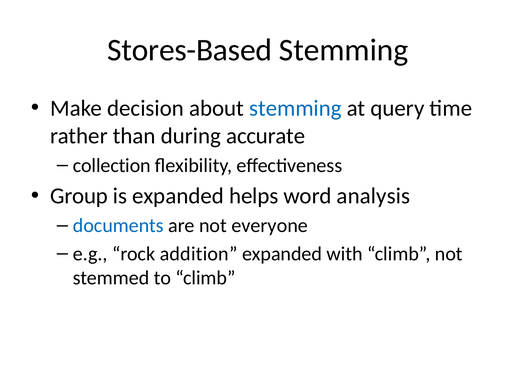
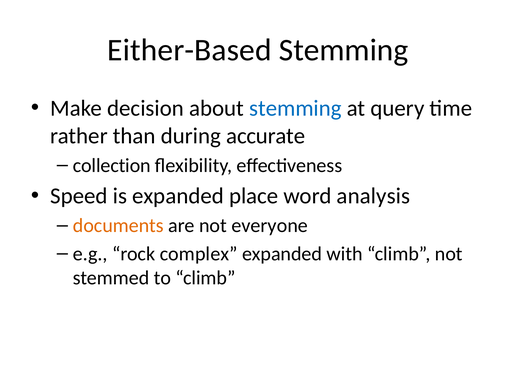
Stores-Based: Stores-Based -> Either-Based (189, 50)
Group: Group -> Speed (79, 196)
helps: helps -> place (254, 196)
documents colour: blue -> orange (118, 226)
addition: addition -> complex (199, 254)
